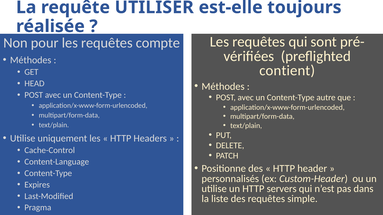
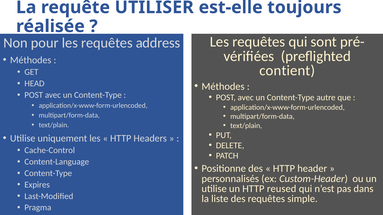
compte: compte -> address (158, 43)
servers: servers -> reused (282, 189)
